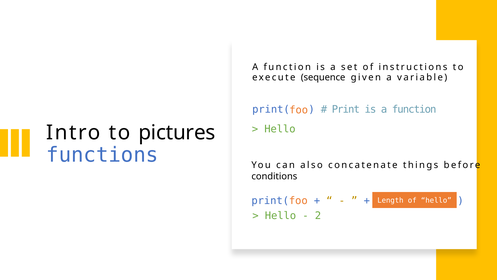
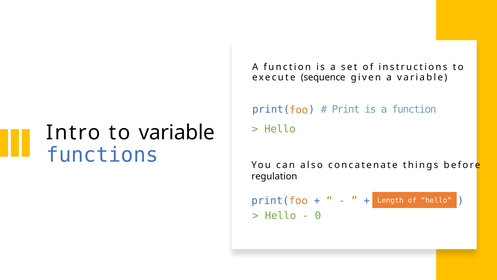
to pictures: pictures -> variable (177, 132)
conditions: conditions -> regulation (274, 176)
2: 2 -> 0 (318, 215)
